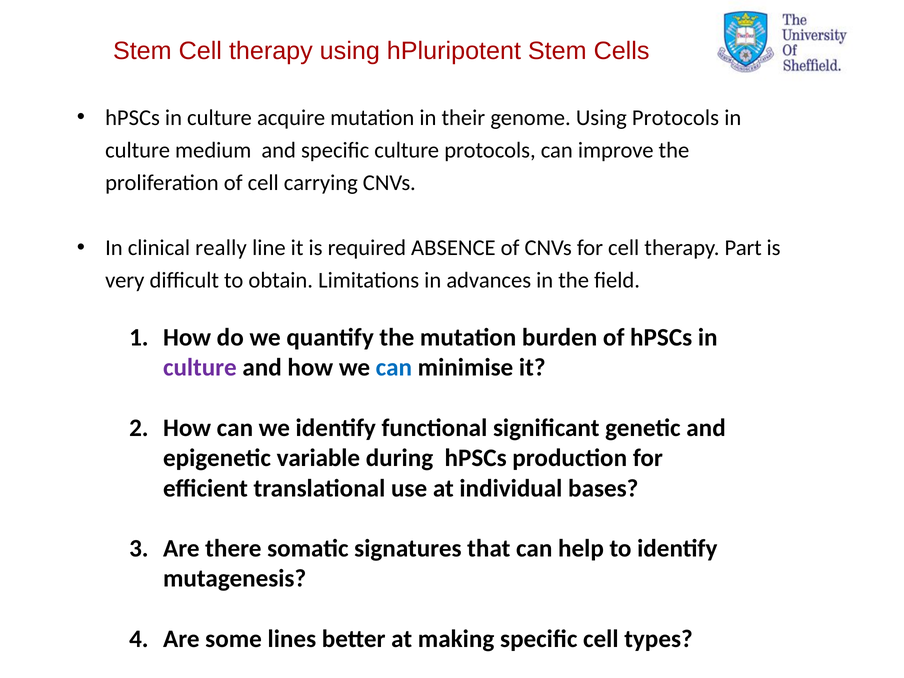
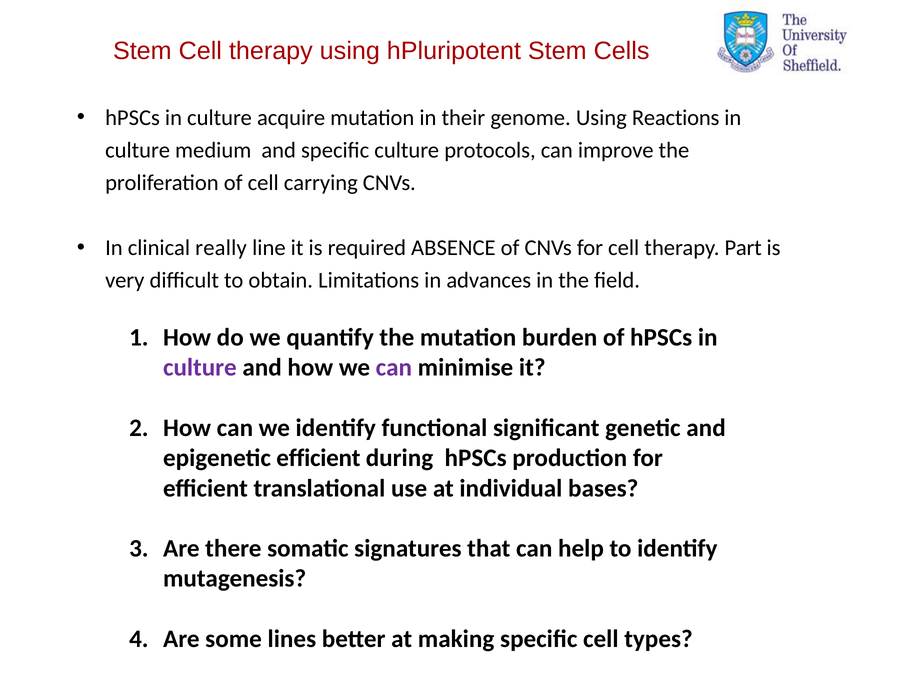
Using Protocols: Protocols -> Reactions (676, 118)
can colour: blue -> purple (394, 368)
epigenetic variable: variable -> efficient (318, 458)
